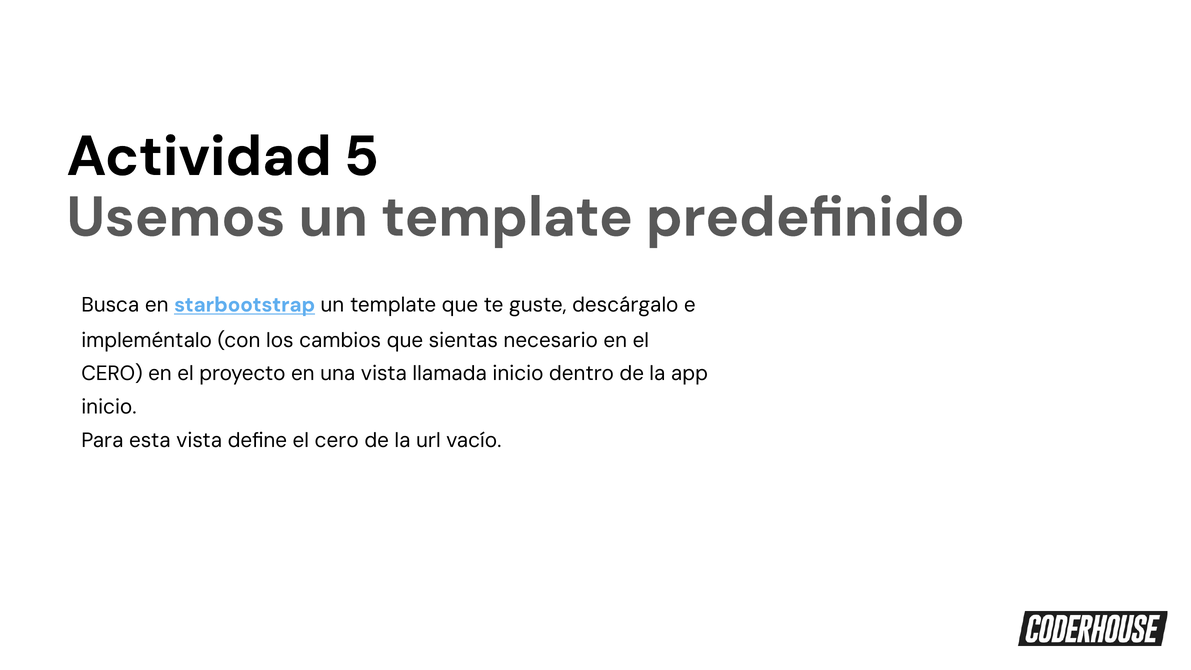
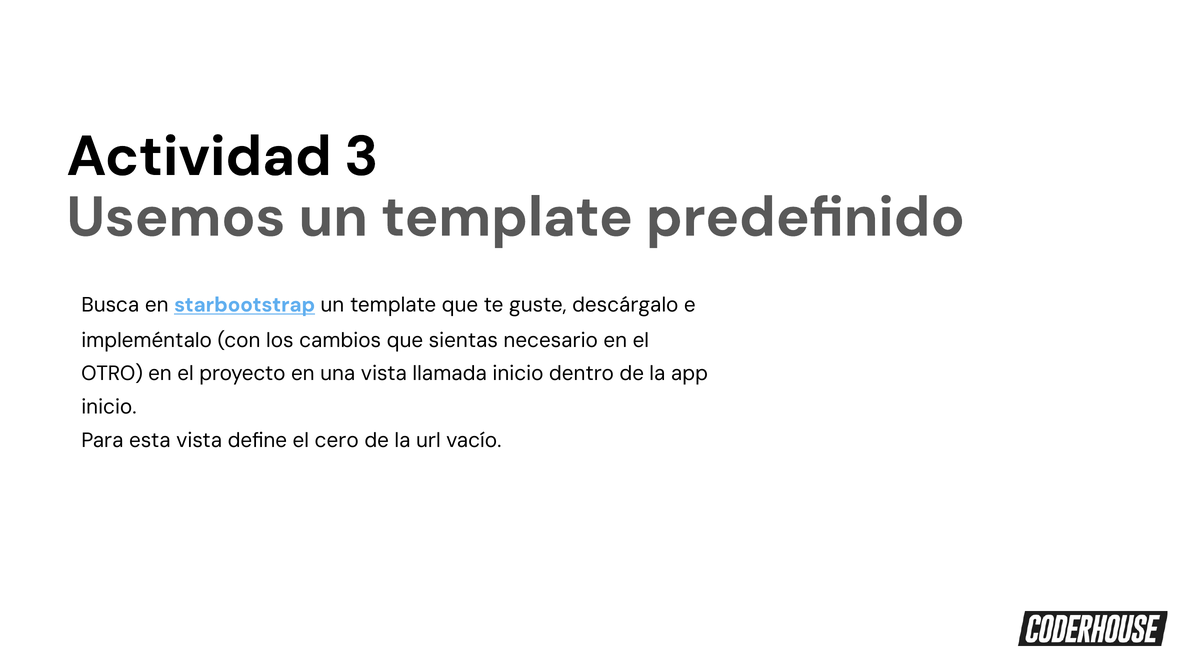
5: 5 -> 3 (361, 156)
CERO: CERO -> OTRO (112, 374)
